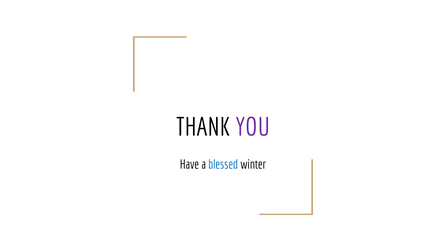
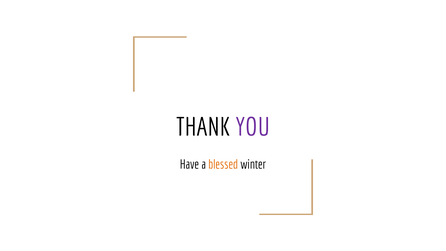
blessed colour: blue -> orange (223, 165)
